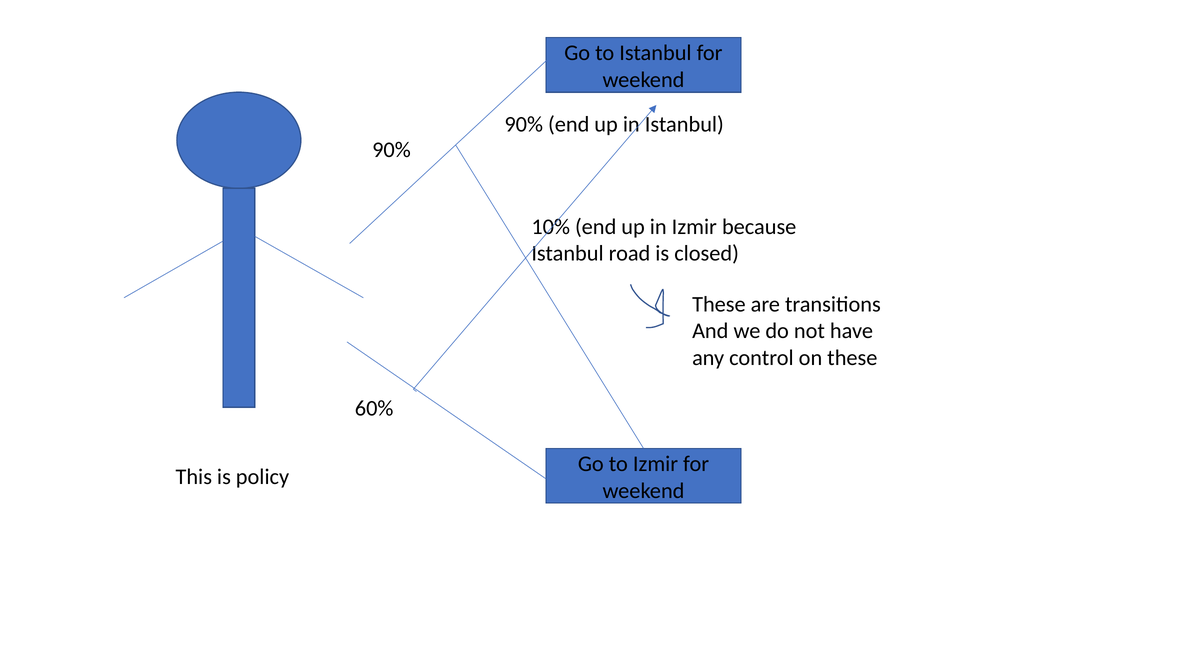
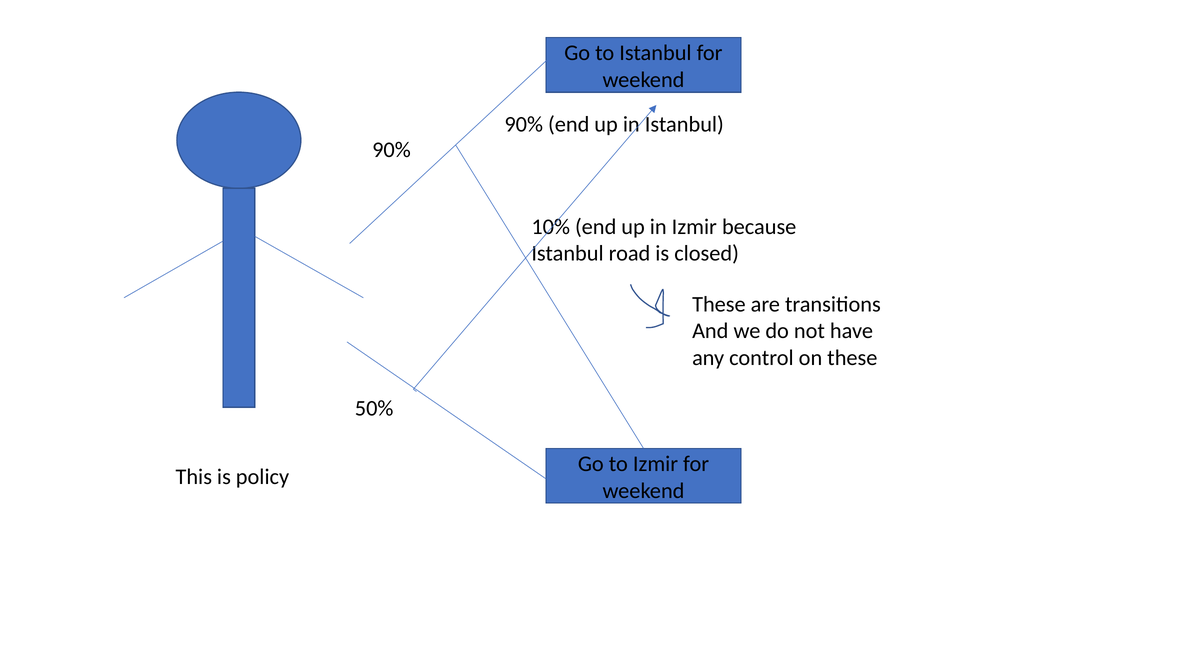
60%: 60% -> 50% (374, 409)
